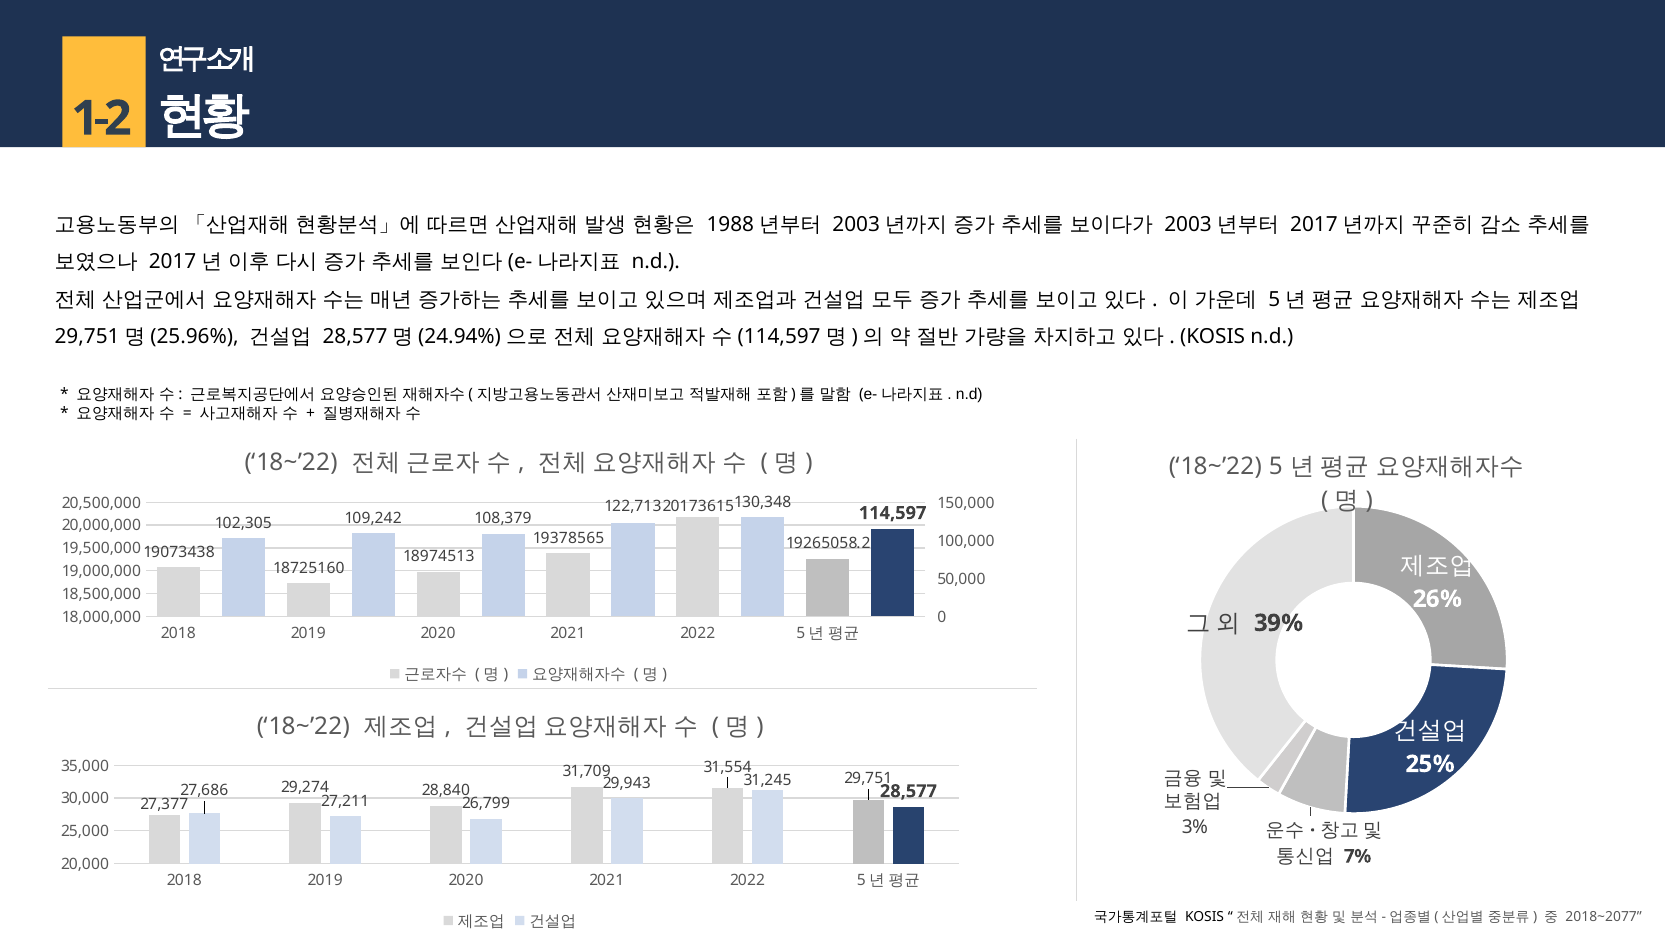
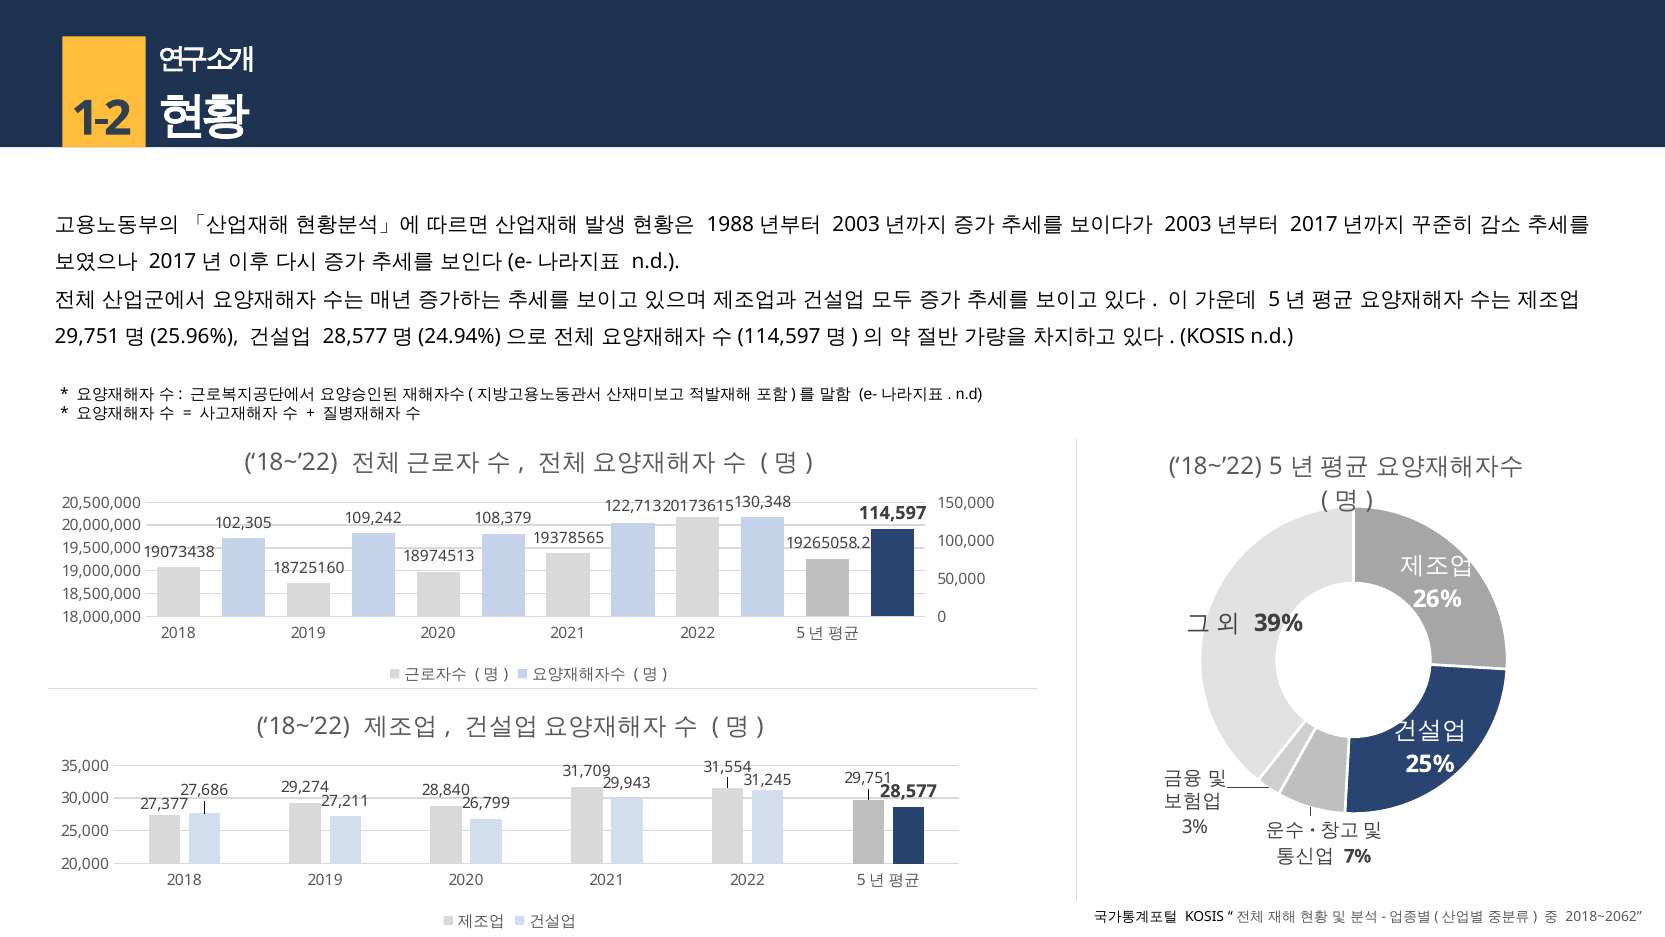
2018~2077: 2018~2077 -> 2018~2062 (1604, 916)
